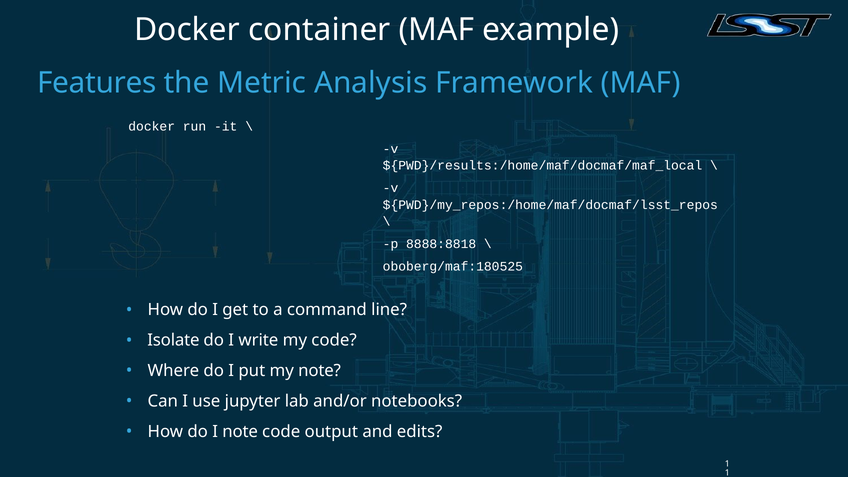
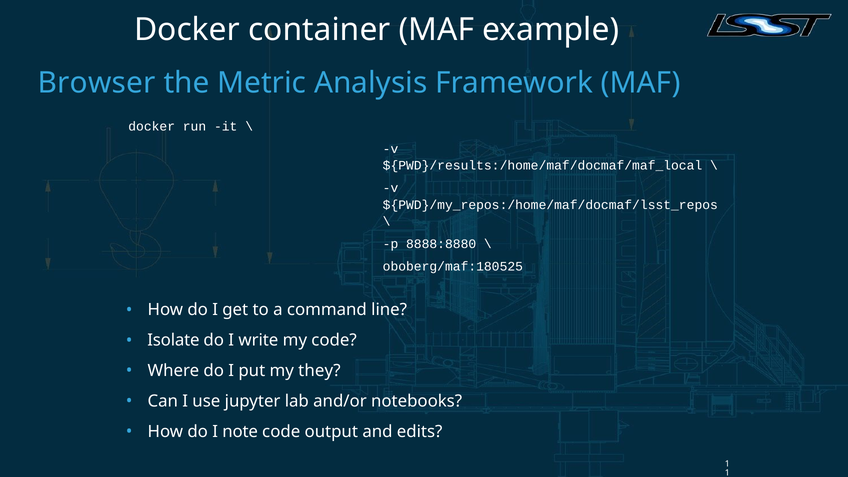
Features: Features -> Browser (97, 83)
8888:8818: 8888:8818 -> 8888:8880 (441, 244)
my note: note -> they (319, 371)
